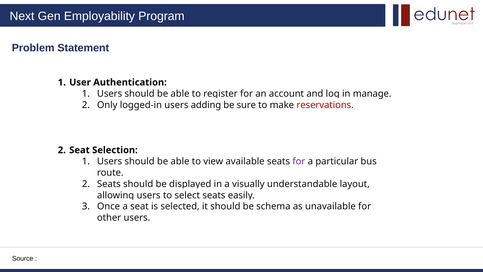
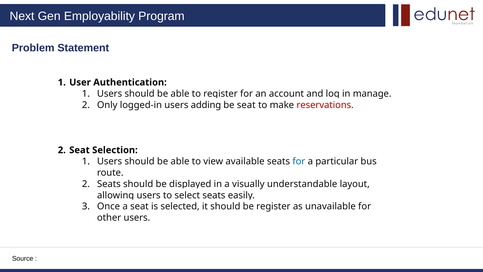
be sure: sure -> seat (246, 105)
for colour: purple -> blue (299, 161)
be schema: schema -> register (273, 206)
